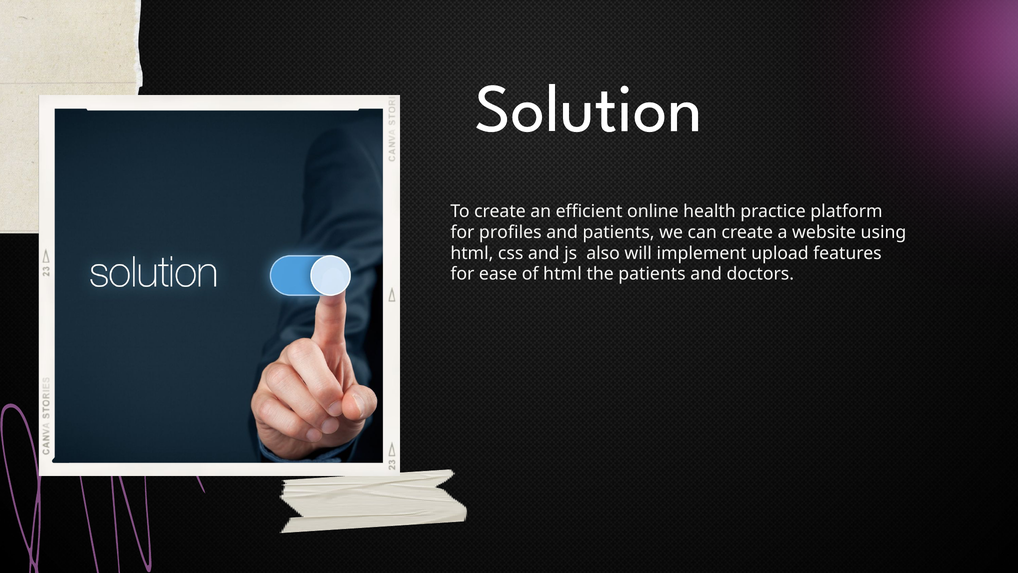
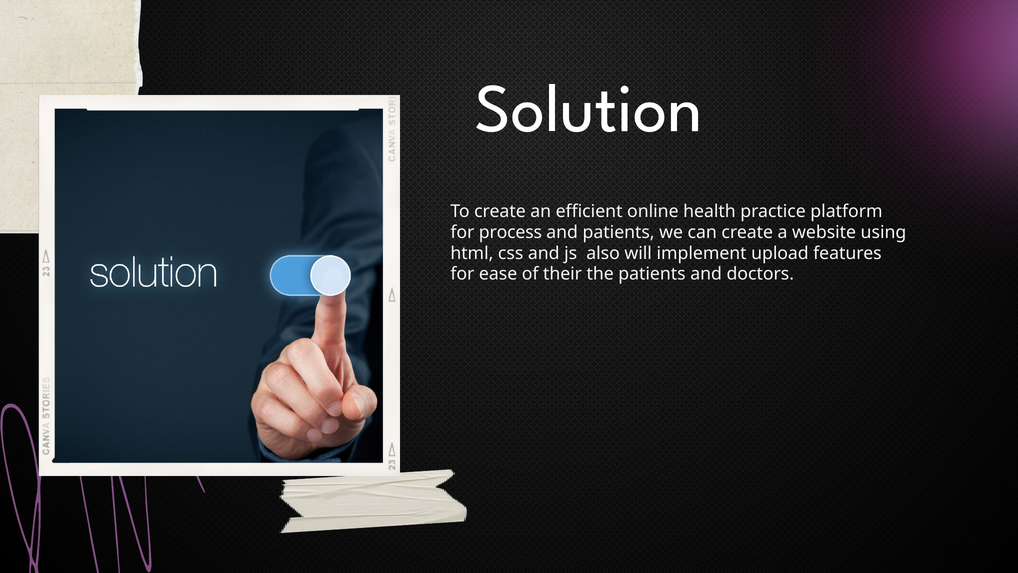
profiles: profiles -> process (510, 232)
of html: html -> their (563, 274)
